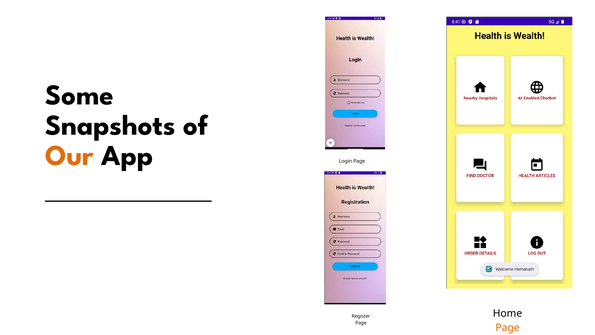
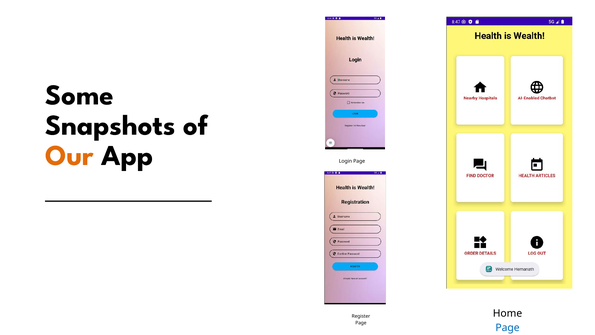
Page colour: orange -> blue (508, 328)
